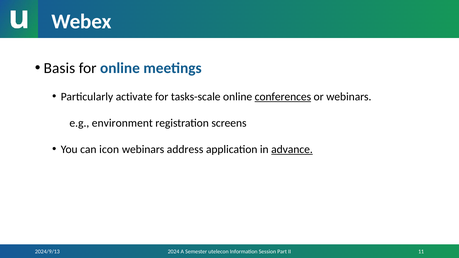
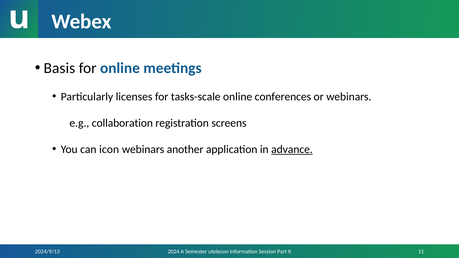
activate: activate -> licenses (134, 97)
conferences underline: present -> none (283, 97)
environment: environment -> collaboration (122, 123)
address: address -> another (185, 149)
